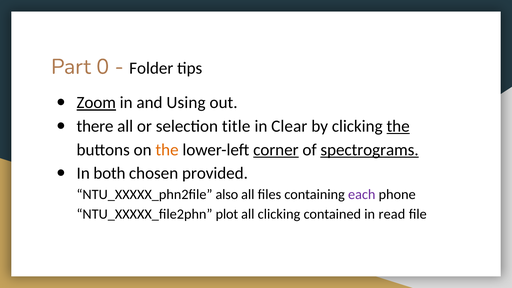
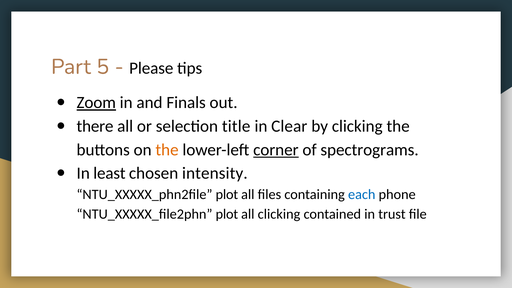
0: 0 -> 5 (103, 67)
Folder: Folder -> Please (151, 68)
Using: Using -> Finals (186, 103)
the underline: present -> none (398, 126)
spectrograms underline: present -> none (370, 150)
both: both -> least (109, 173)
provided: provided -> intensity (215, 173)
NTU_XXXXX_phn2file also: also -> plot (227, 194)
each colour: purple -> blue (362, 194)
read: read -> trust (392, 214)
